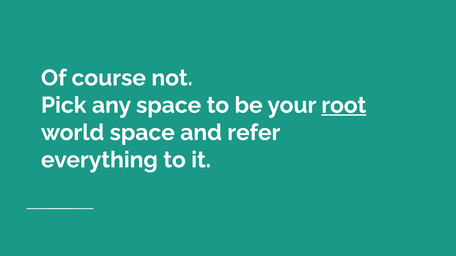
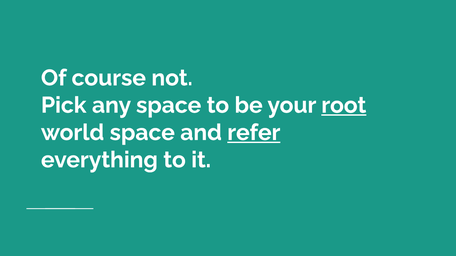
refer underline: none -> present (254, 133)
